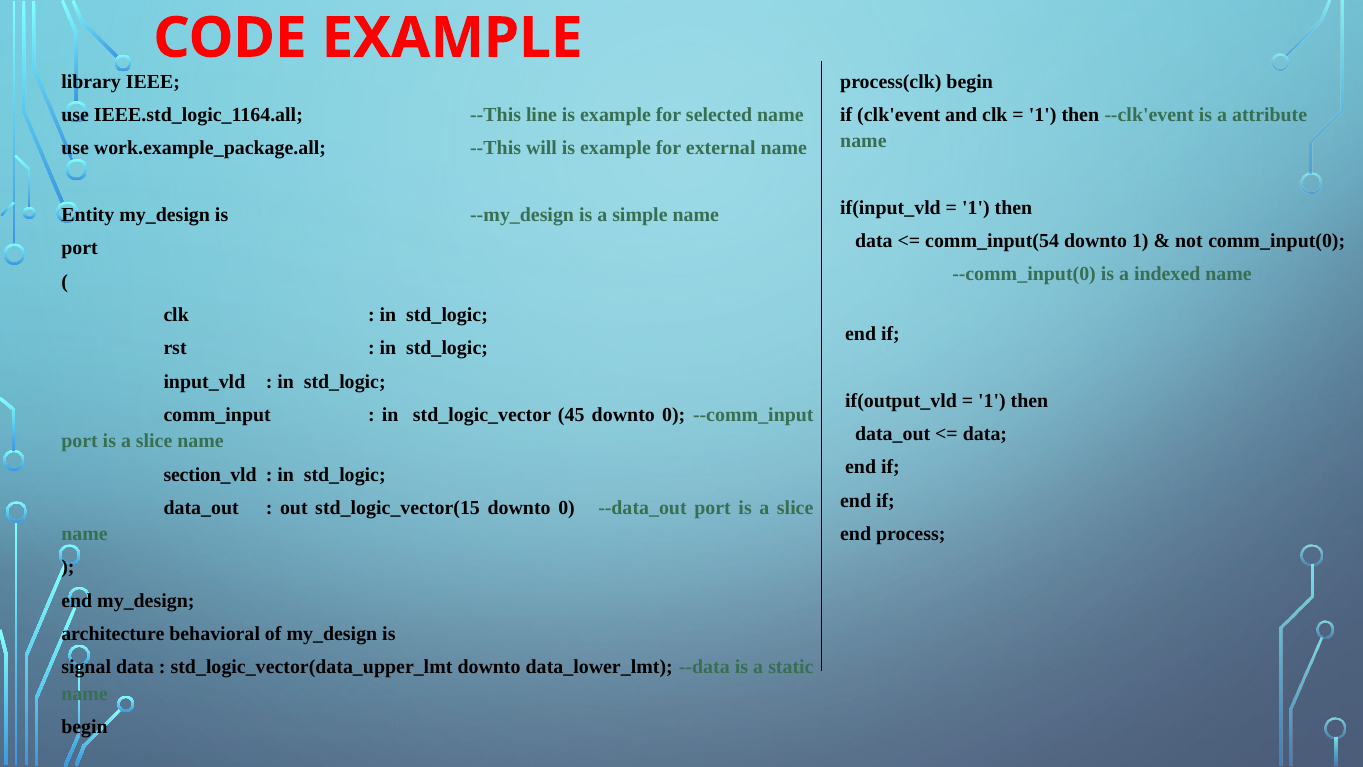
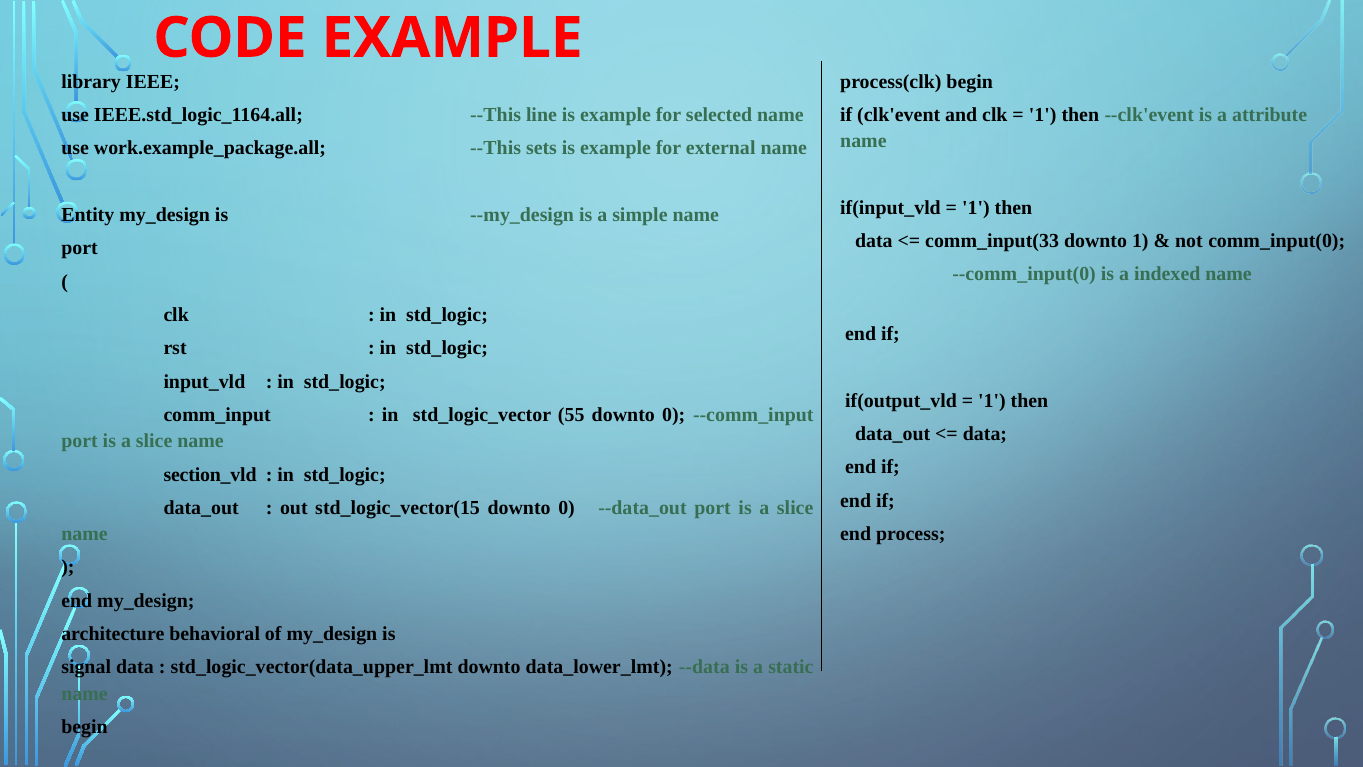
will: will -> sets (542, 148)
comm_input(54: comm_input(54 -> comm_input(33 (992, 241)
45: 45 -> 55 (571, 415)
